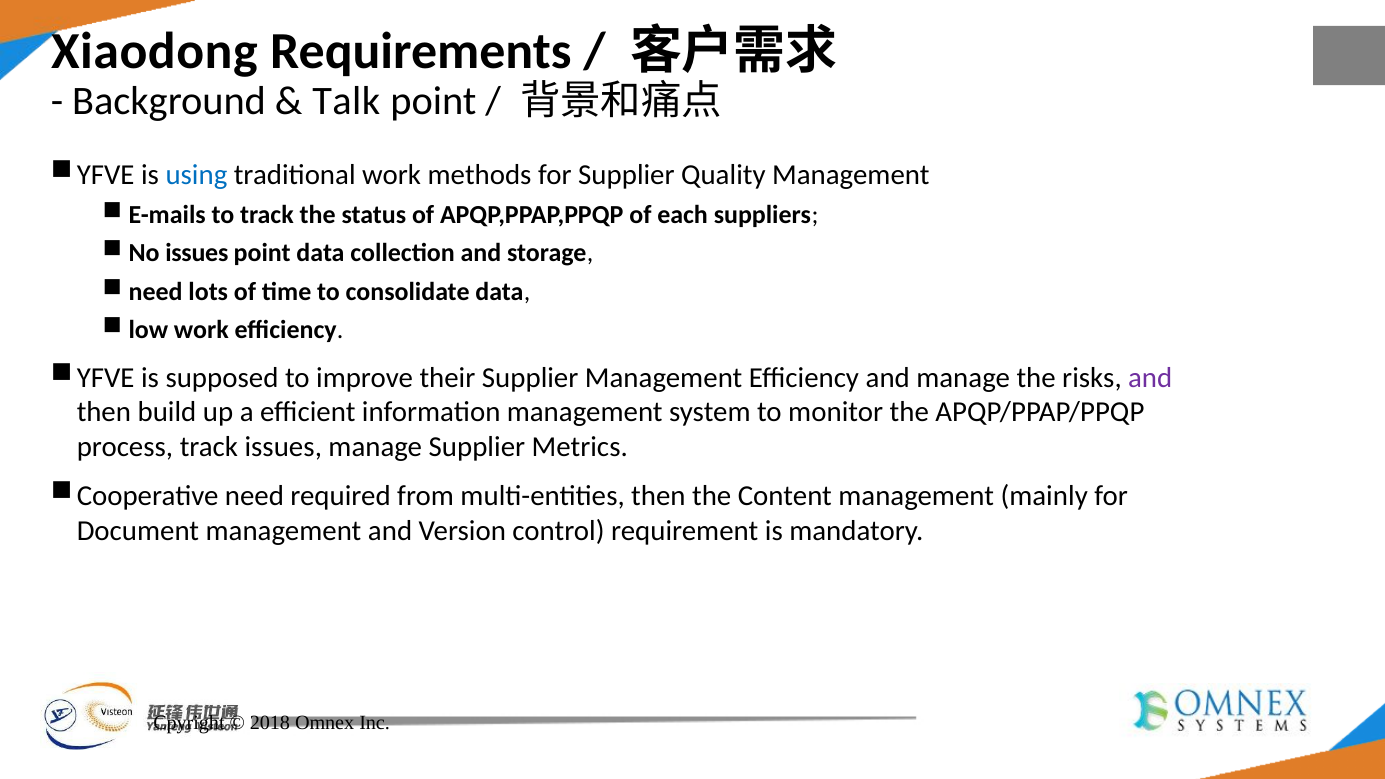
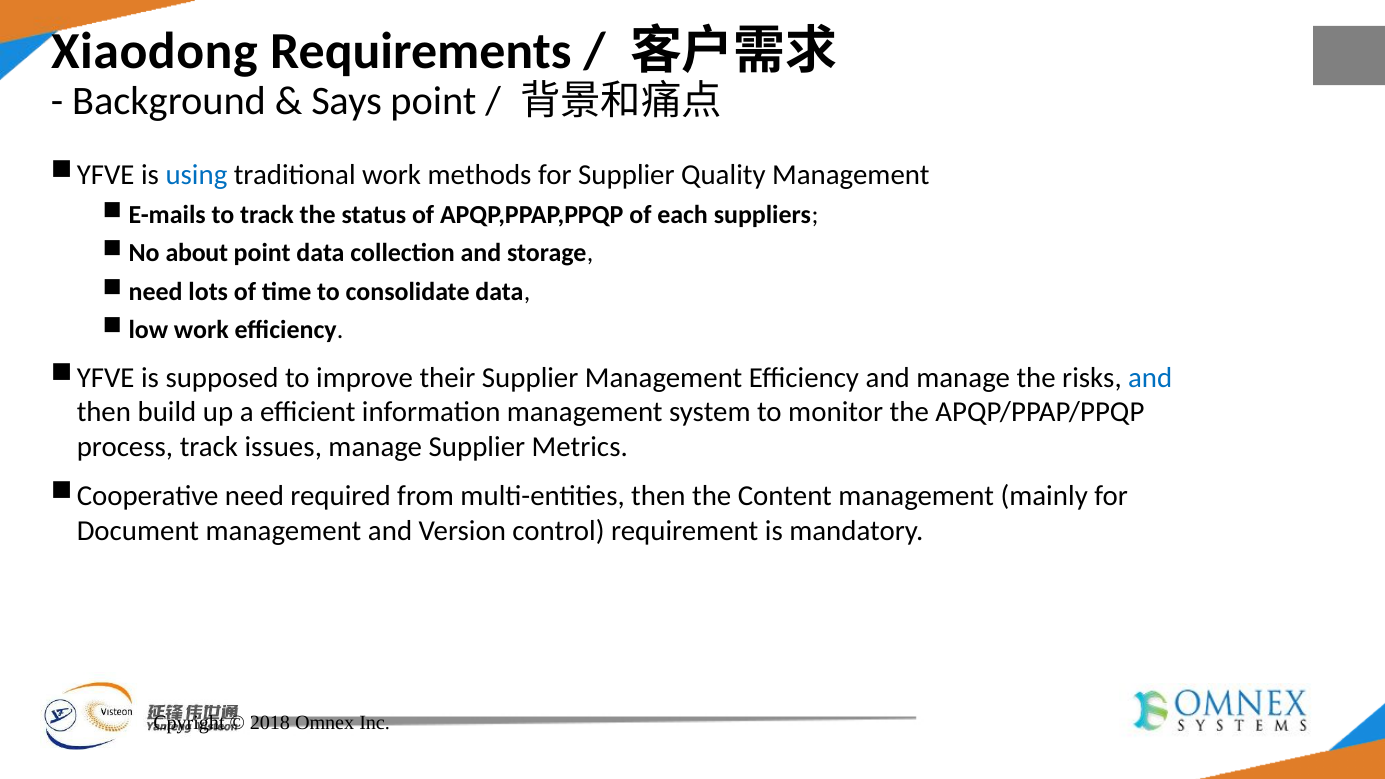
Talk: Talk -> Says (347, 101)
No issues: issues -> about (197, 253)
and colour: purple -> blue (1150, 378)
